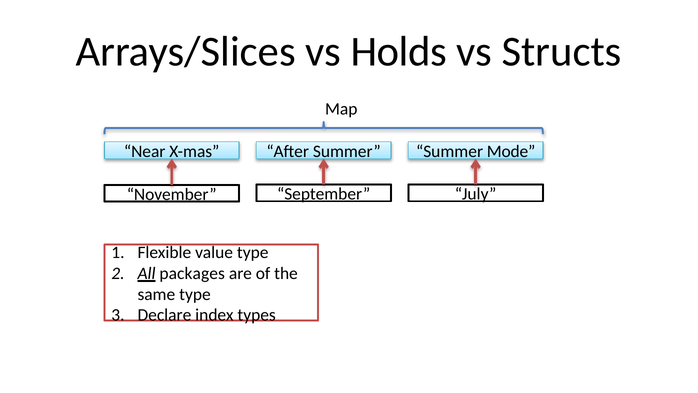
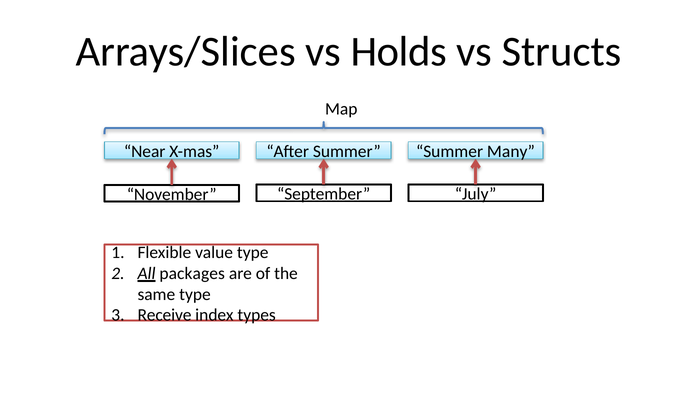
Mode: Mode -> Many (511, 151)
Declare: Declare -> Receive (164, 315)
